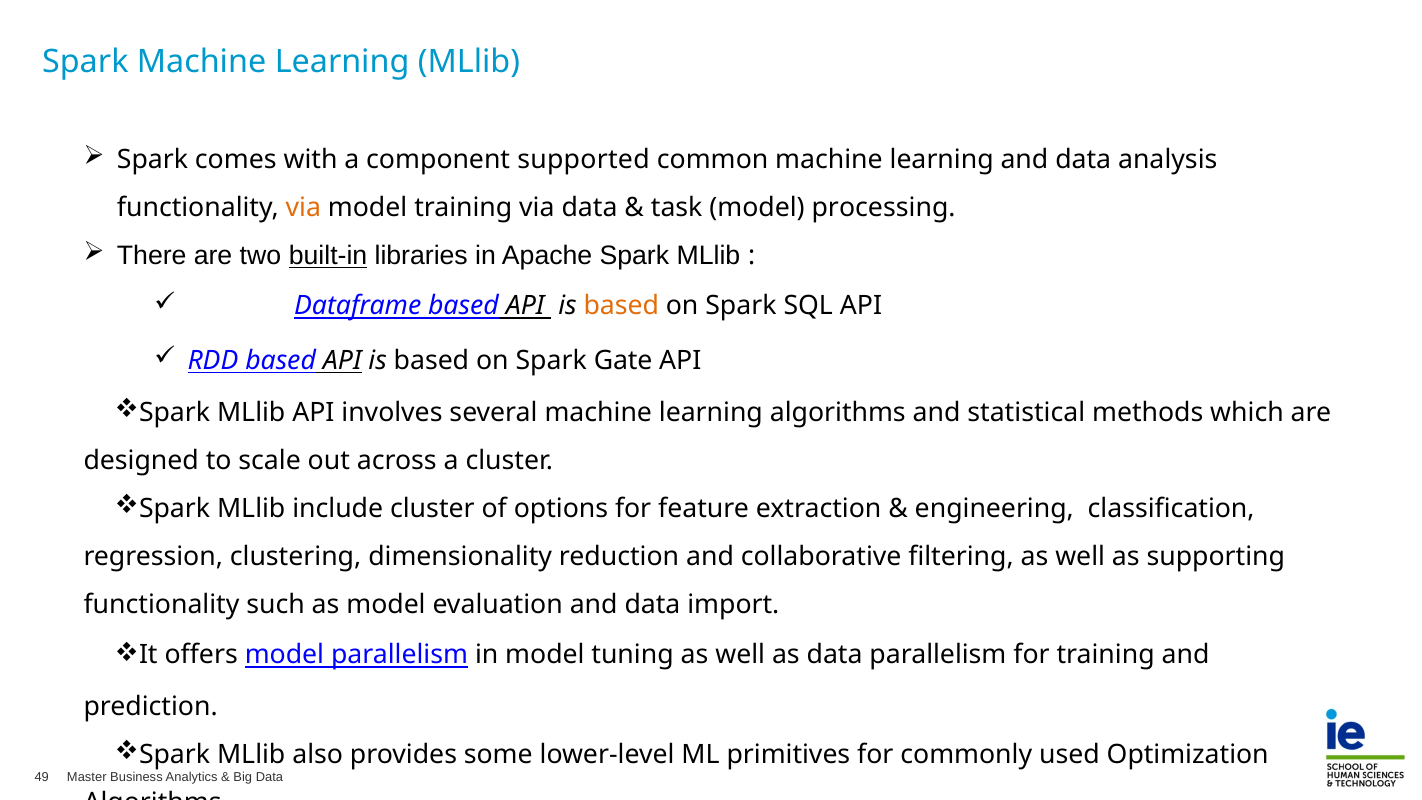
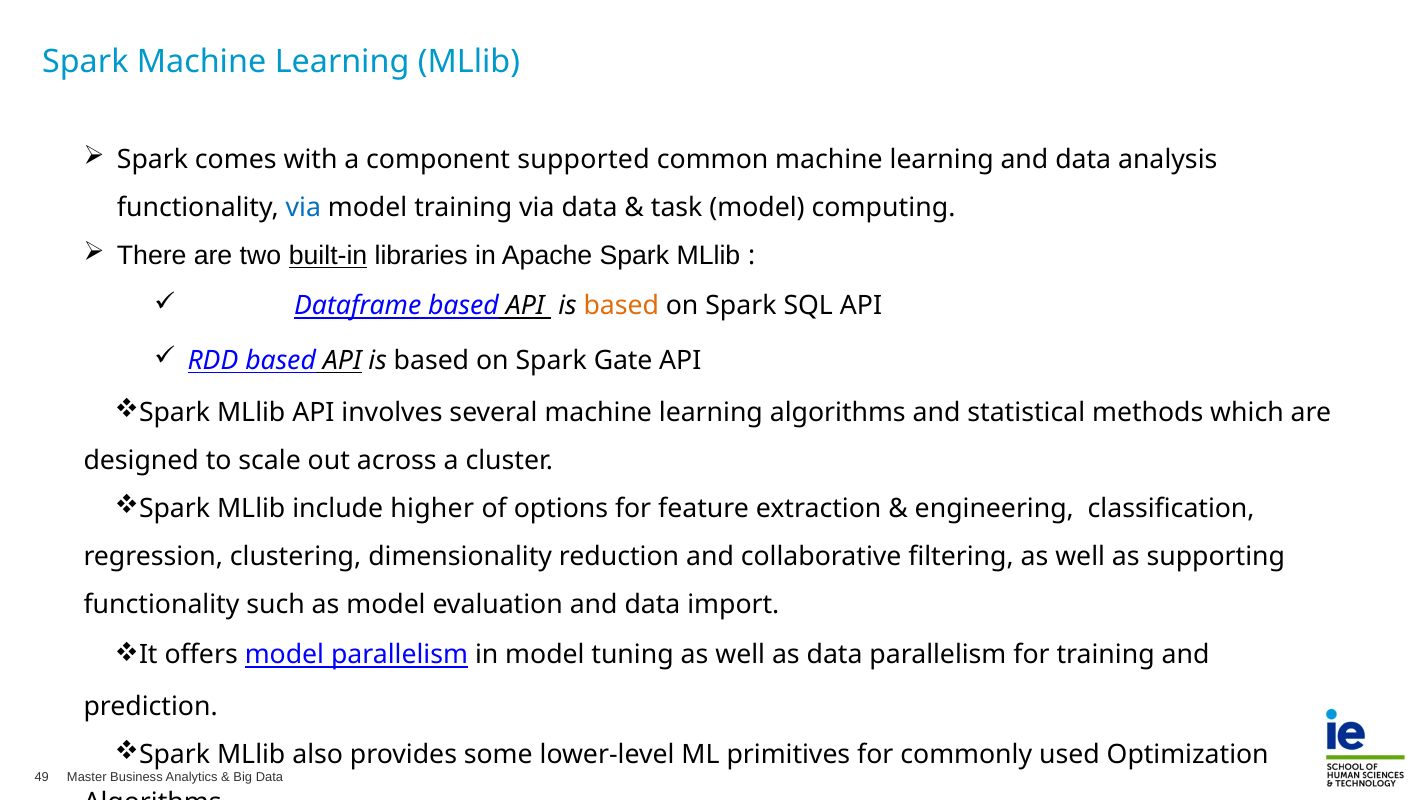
via colour: orange -> blue (303, 208)
processing: processing -> computing (884, 208)
include cluster: cluster -> higher (432, 509)
